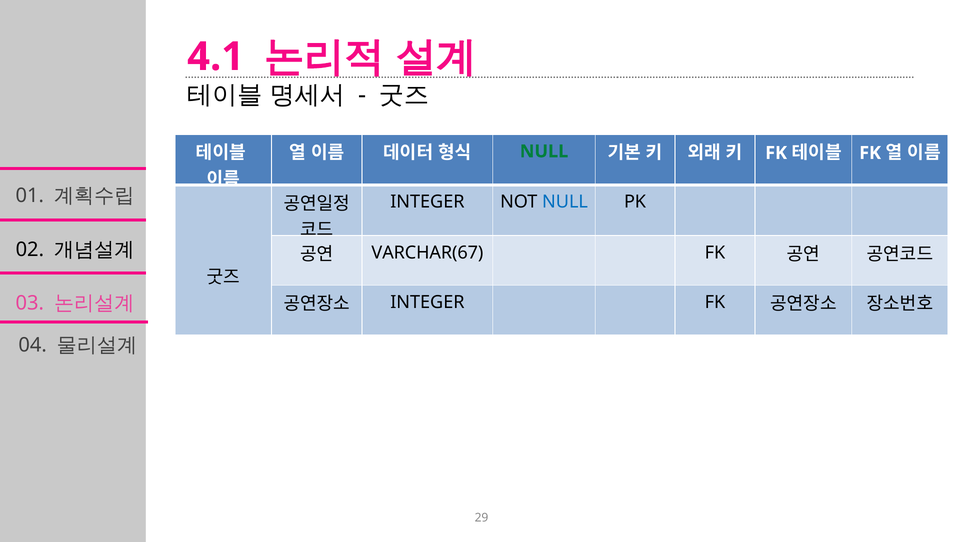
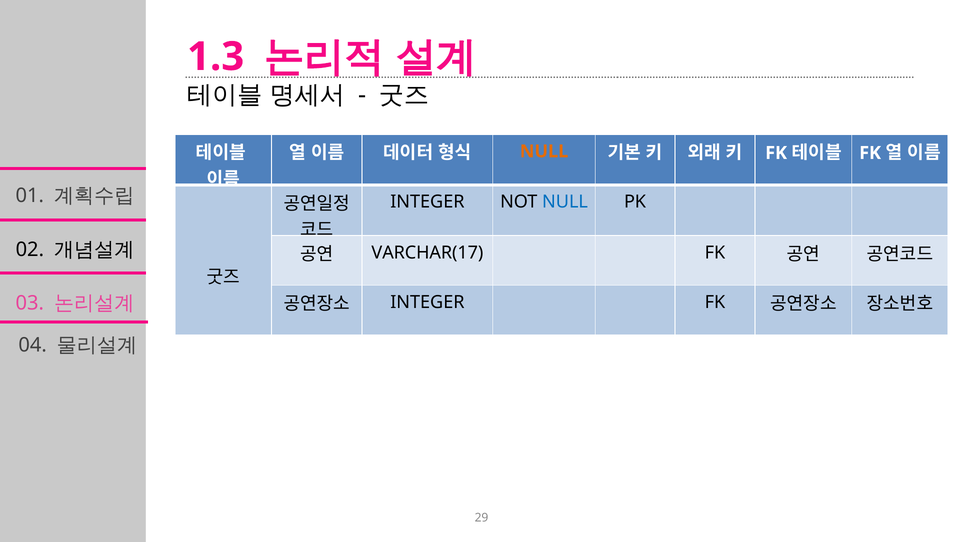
4.1: 4.1 -> 1.3 (216, 57)
NULL colour: green -> orange (544, 151)
VARCHAR(67: VARCHAR(67 -> VARCHAR(17 (427, 252)
